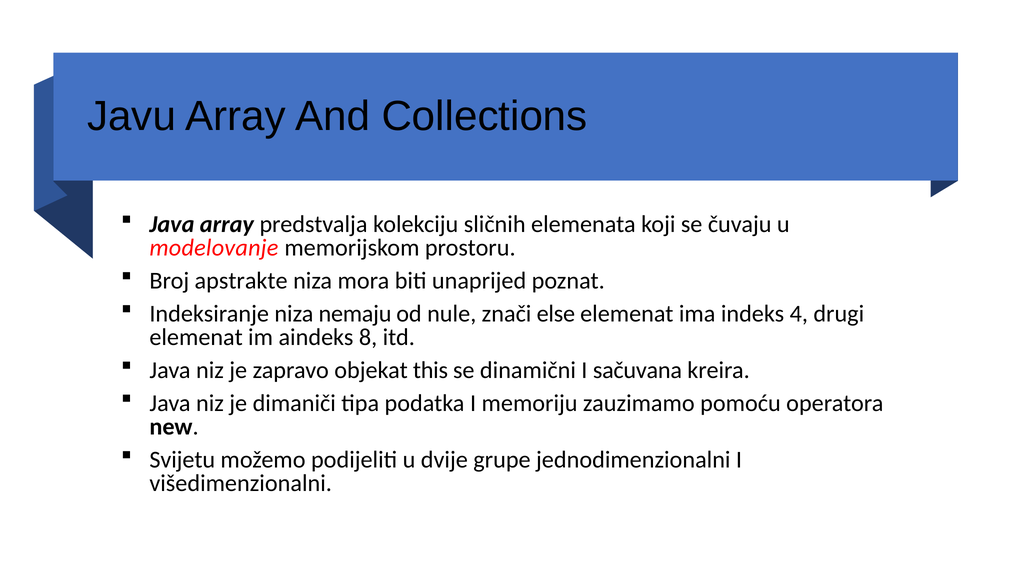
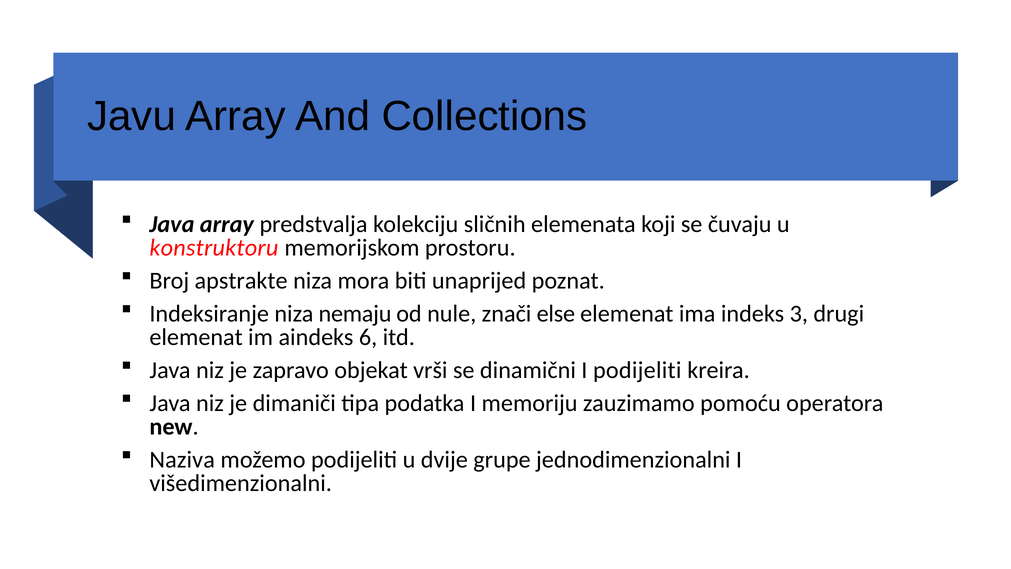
modelovanje: modelovanje -> konstruktoru (214, 247)
4: 4 -> 3 (799, 313)
8: 8 -> 6 (368, 337)
this: this -> vrši (430, 370)
I sačuvana: sačuvana -> podijeliti (637, 370)
Svijetu: Svijetu -> Naziva (182, 459)
